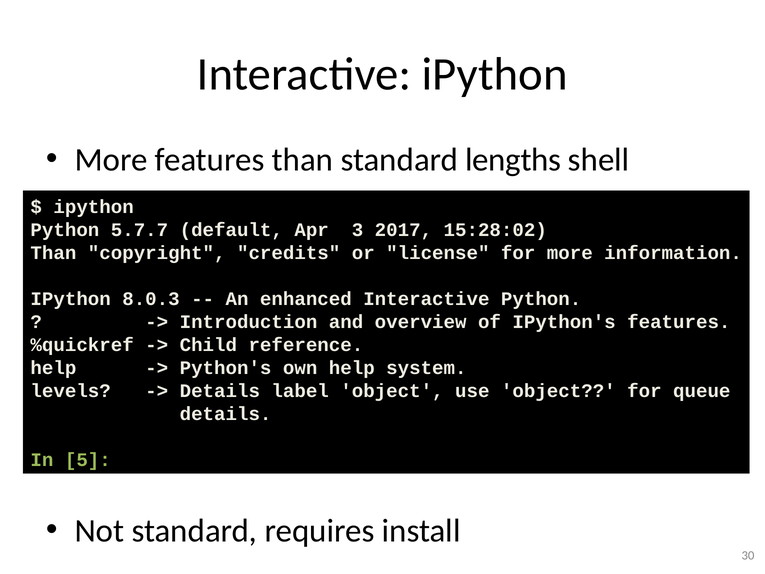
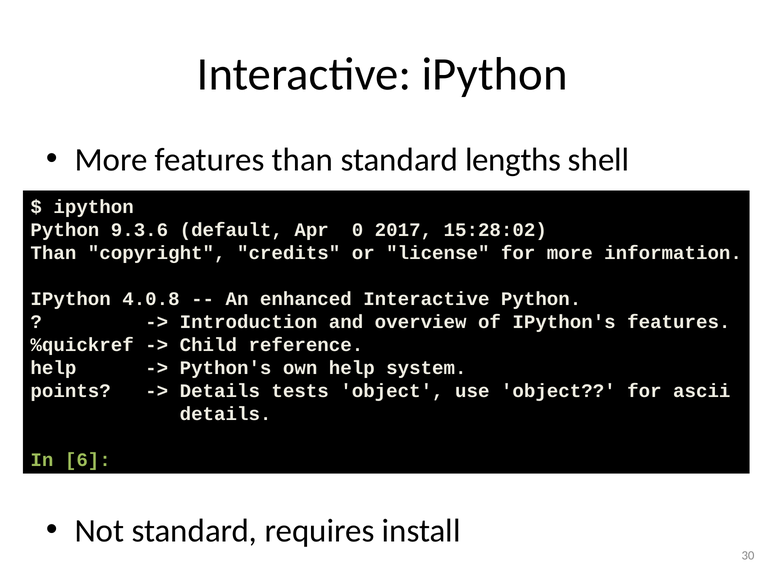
5.7.7: 5.7.7 -> 9.3.6 (139, 230)
3: 3 -> 0 (358, 230)
8.0.3: 8.0.3 -> 4.0.8 (151, 299)
levels: levels -> points (71, 391)
label: label -> tests (300, 391)
queue: queue -> ascii (702, 391)
5: 5 -> 6 (88, 459)
